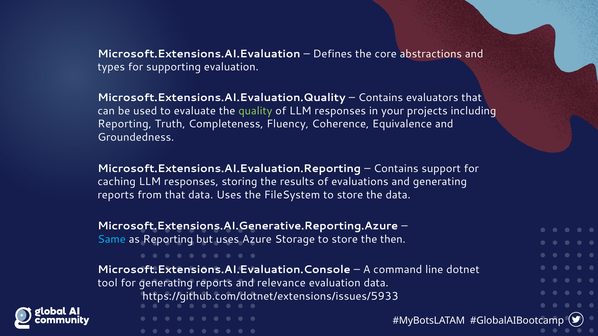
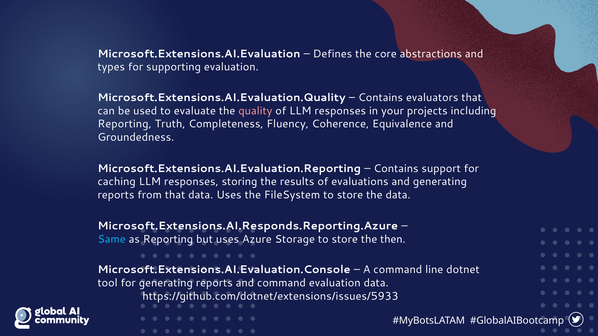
quality colour: light green -> pink (255, 111)
Microsoft.Extensions.AI.Generative.Reporting.Azure: Microsoft.Extensions.AI.Generative.Reporting.Azure -> Microsoft.Extensions.AI.Responds.Reporting.Azure (248, 226)
and relevance: relevance -> command (281, 283)
